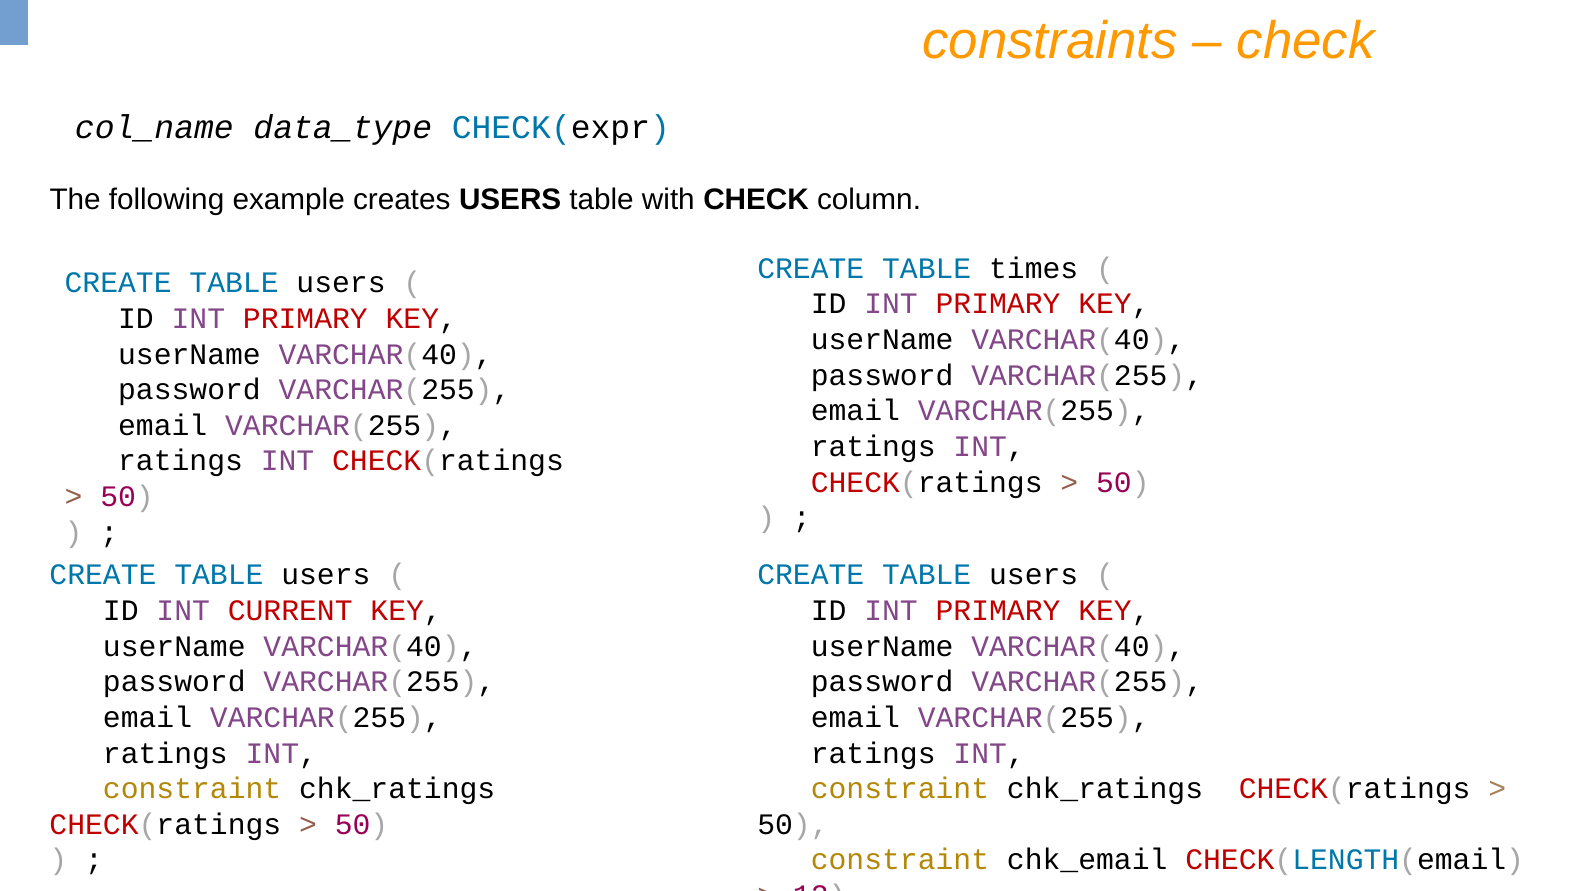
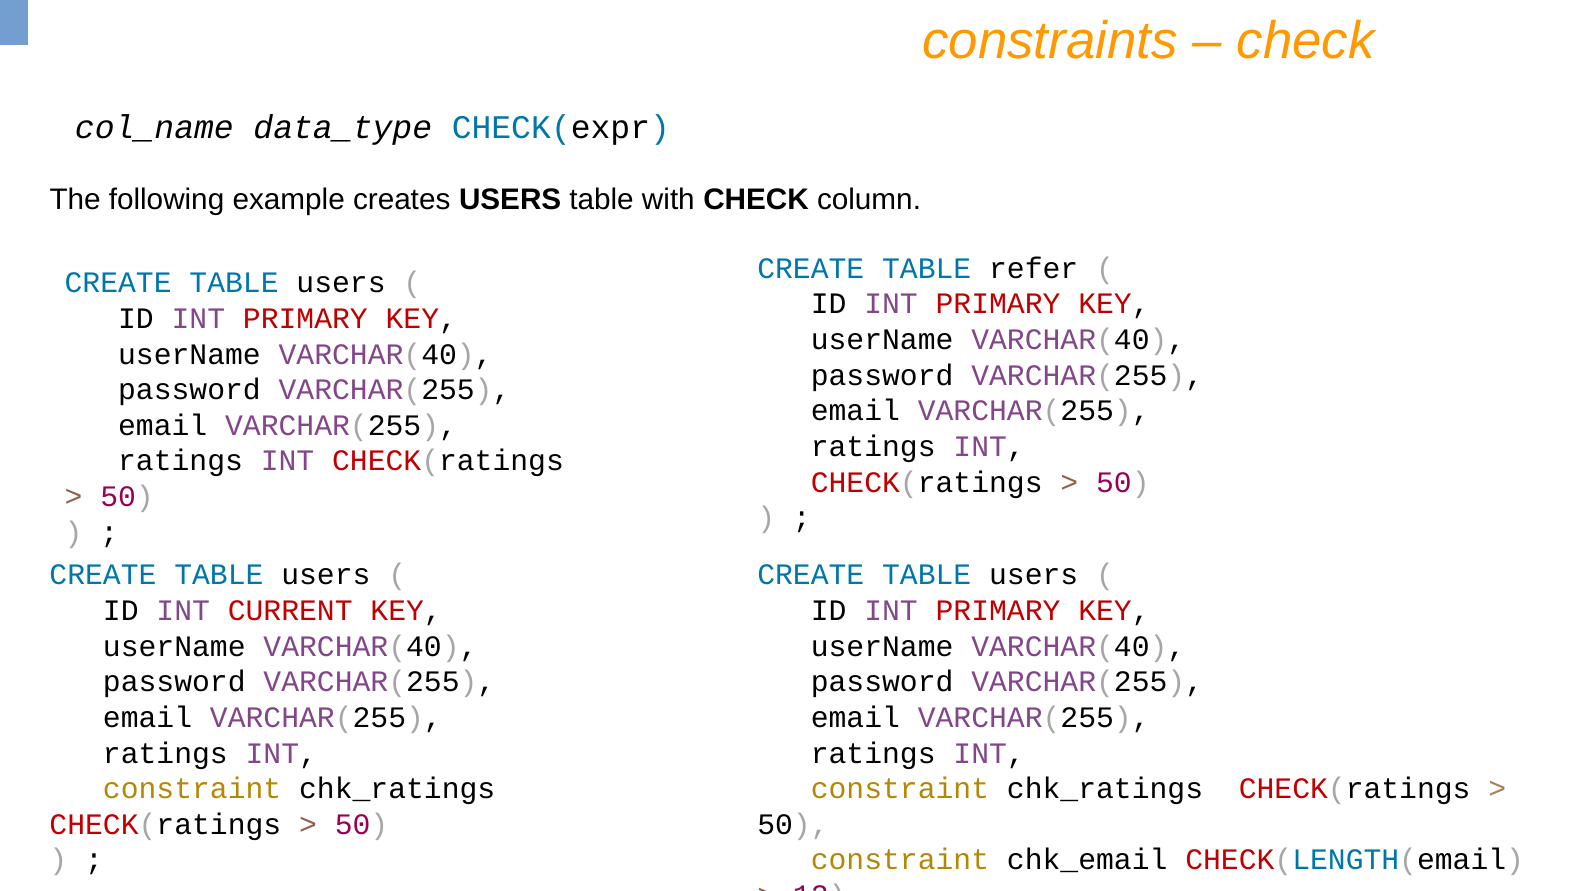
times: times -> refer (1034, 269)
